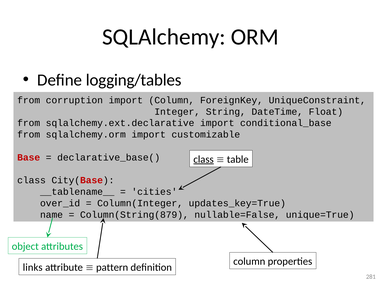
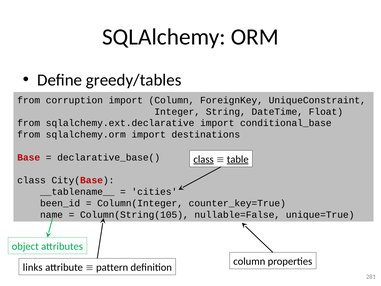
logging/tables: logging/tables -> greedy/tables (134, 80)
customizable: customizable -> destinations (206, 134)
table underline: none -> present (238, 159)
over_id: over_id -> been_id (60, 203)
updates_key=True: updates_key=True -> counter_key=True (237, 203)
Column(String(879: Column(String(879 -> Column(String(105 (134, 214)
